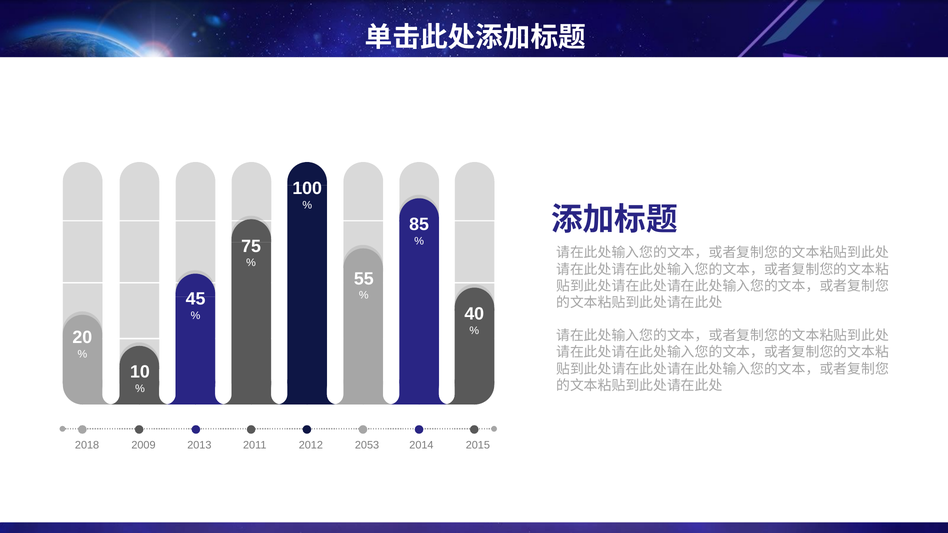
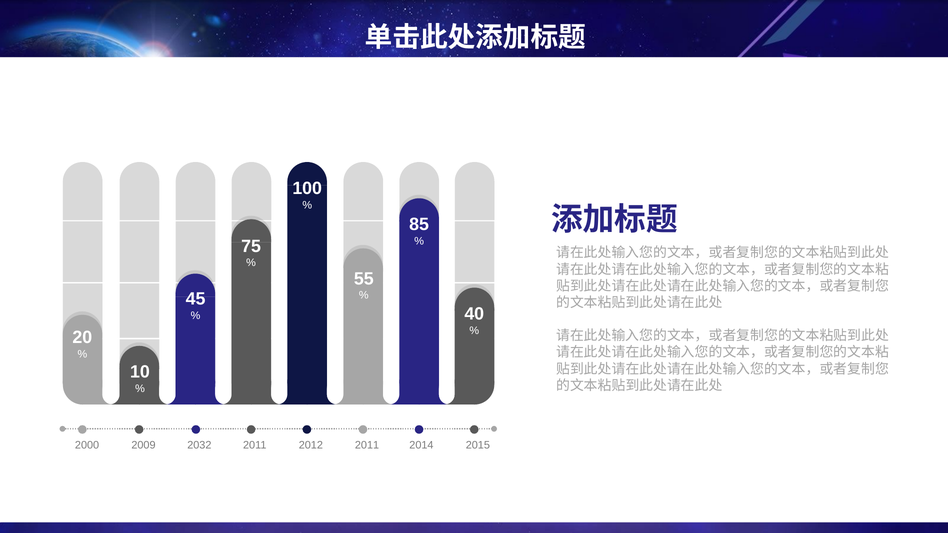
2018: 2018 -> 2000 (87, 446)
2013: 2013 -> 2032 (199, 446)
2053: 2053 -> 2011 (367, 446)
